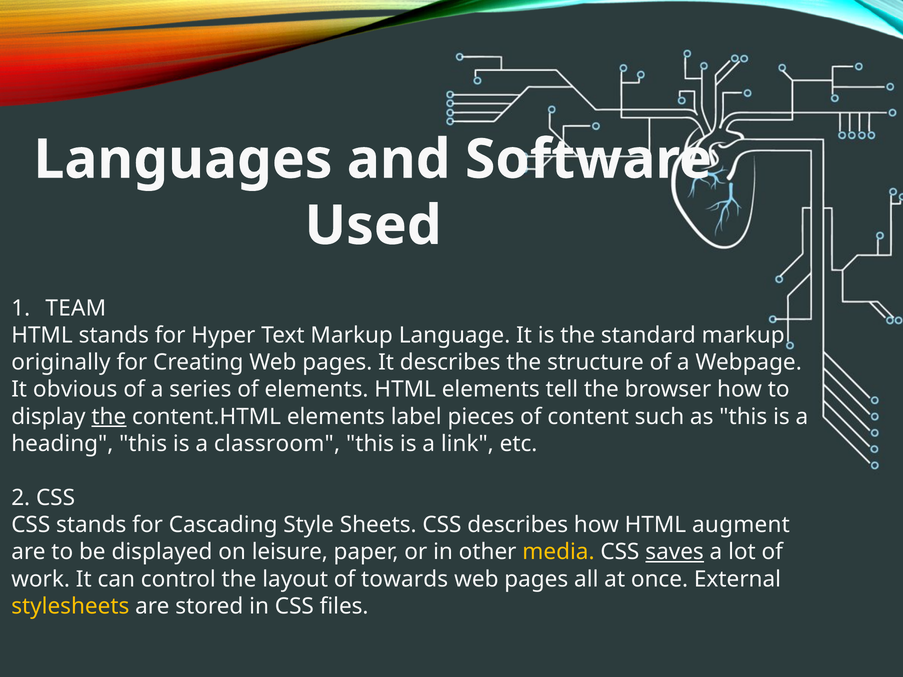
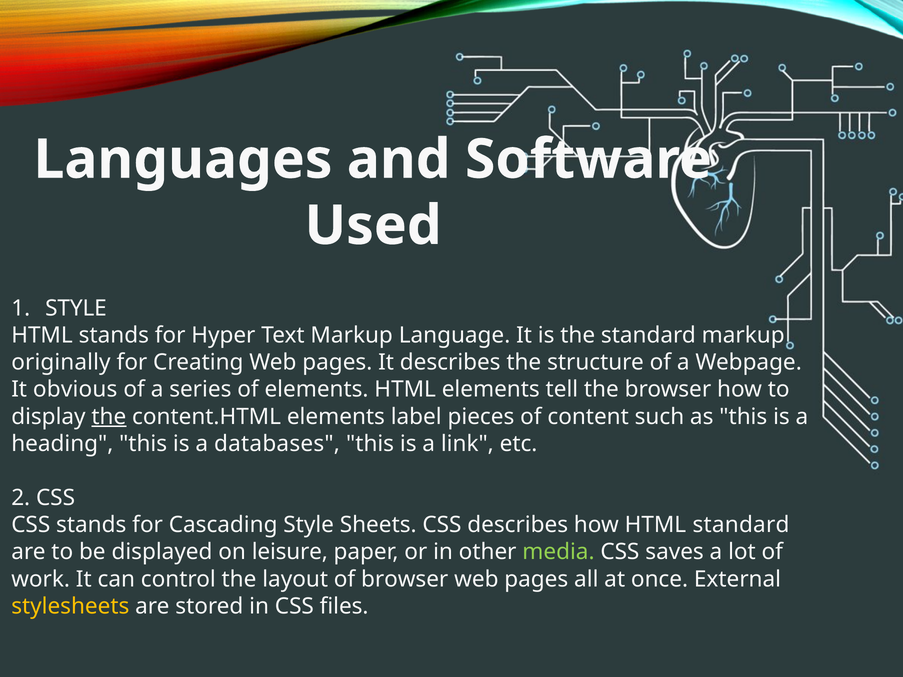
TEAM: TEAM -> STYLE (76, 308)
classroom: classroom -> databases (277, 444)
HTML augment: augment -> standard (741, 525)
media colour: yellow -> light green (558, 552)
saves underline: present -> none (675, 552)
of towards: towards -> browser (405, 579)
